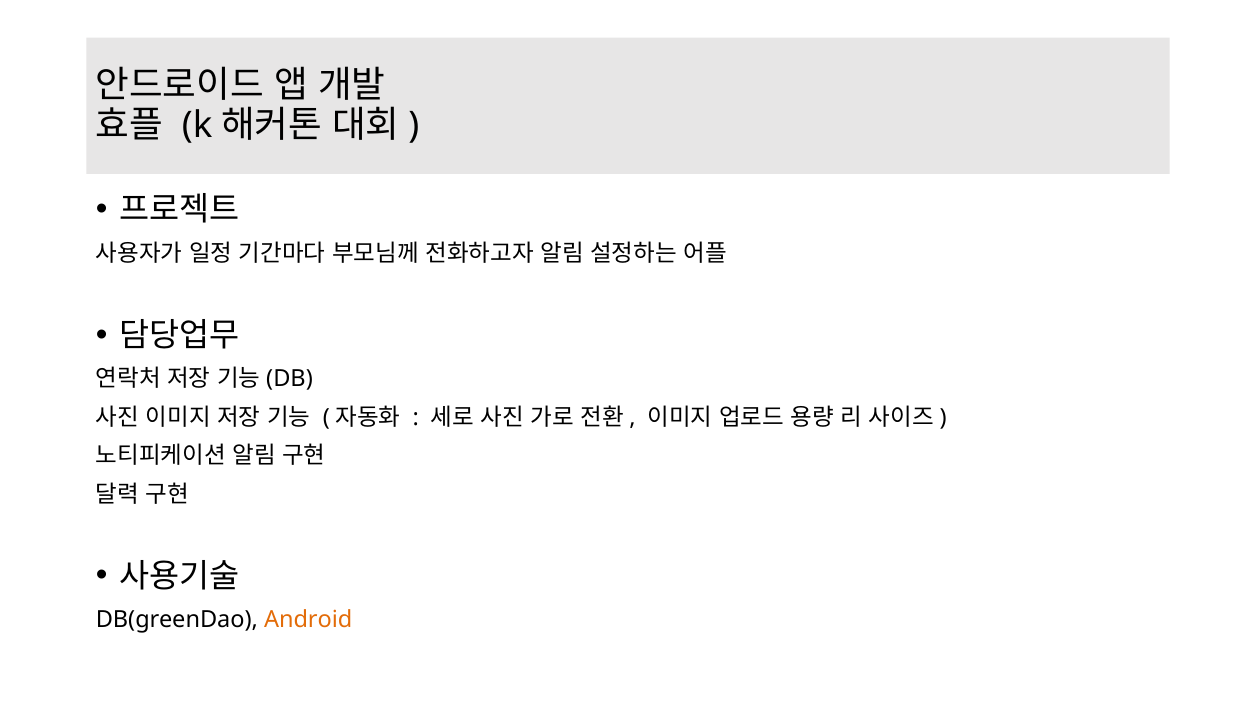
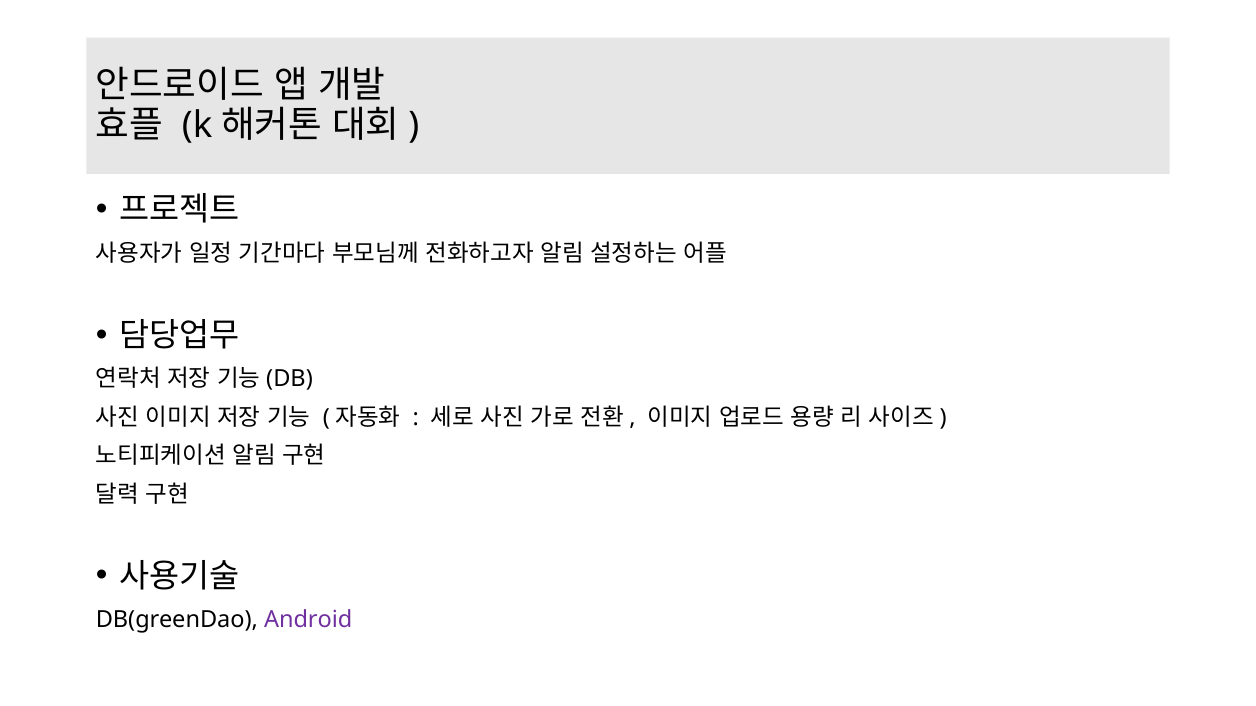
Android colour: orange -> purple (308, 620)
